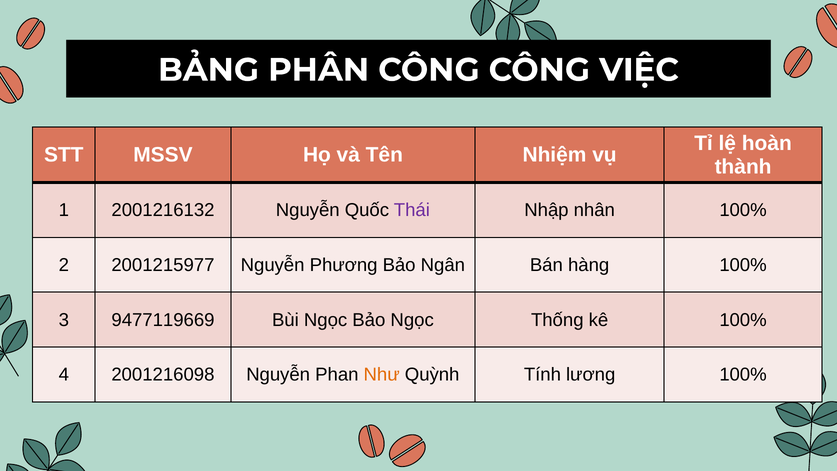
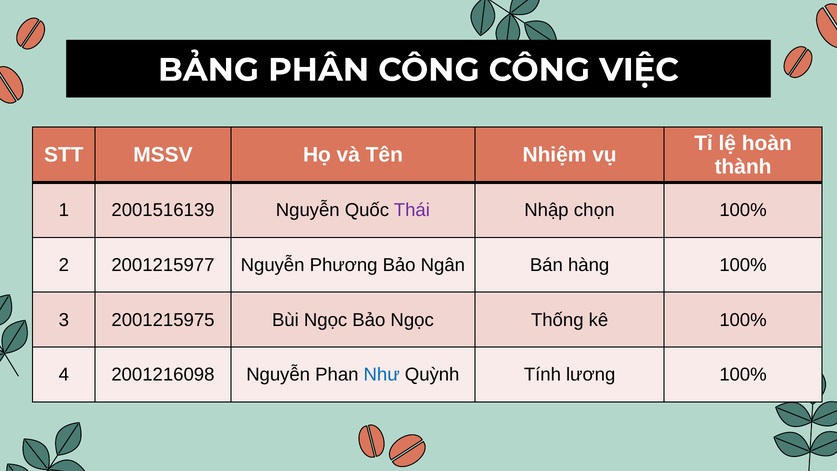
2001216132: 2001216132 -> 2001516139 (163, 210)
nhân: nhân -> chọn (594, 210)
9477119669: 9477119669 -> 2001215975 (163, 320)
Như colour: orange -> blue (382, 375)
